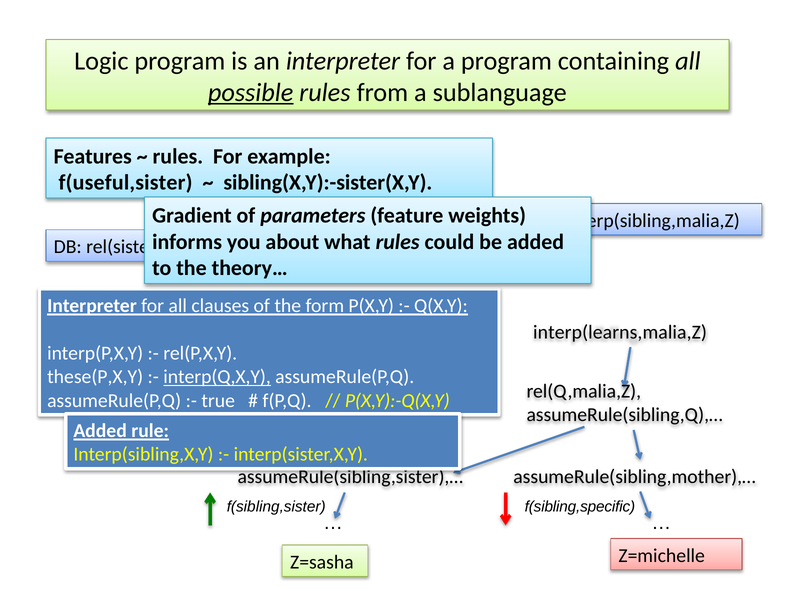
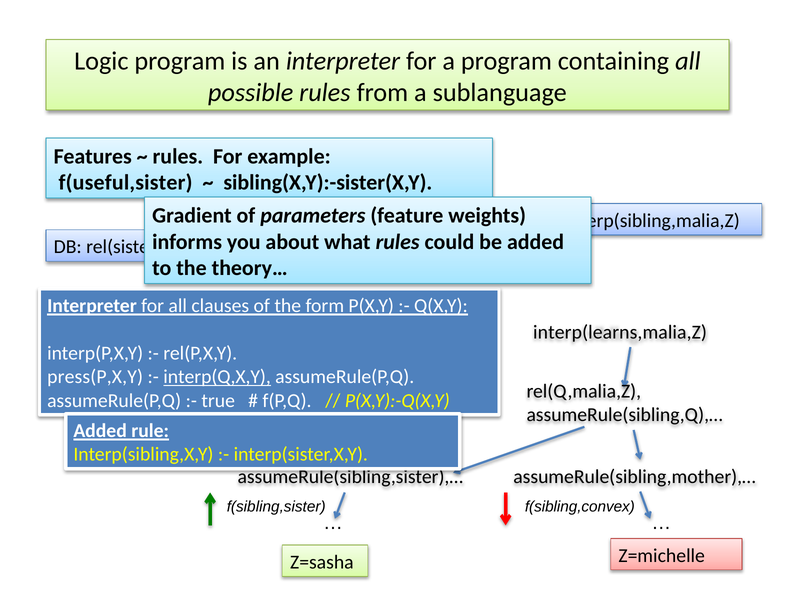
possible underline: present -> none (251, 92)
these(P,X,Y: these(P,X,Y -> press(P,X,Y (95, 377)
f(sibling,specific: f(sibling,specific -> f(sibling,convex (580, 507)
